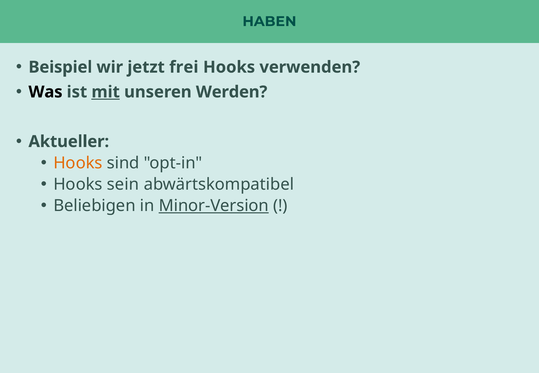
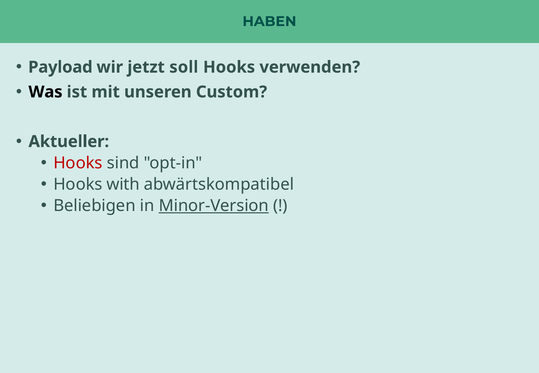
Beispiel: Beispiel -> Payload (60, 67)
frei: frei -> soll (184, 67)
mit underline: present -> none (106, 92)
Werden: Werden -> Custom (232, 92)
Hooks colour: orange -> red (78, 163)
sein: sein -> with (123, 184)
